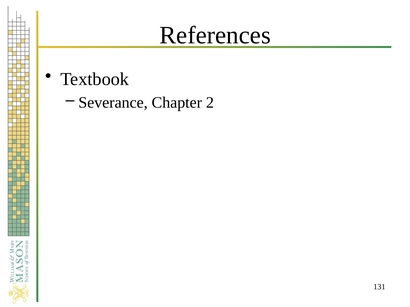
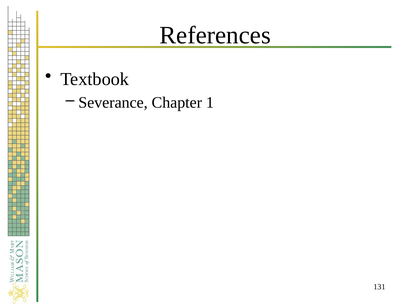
2: 2 -> 1 (210, 103)
